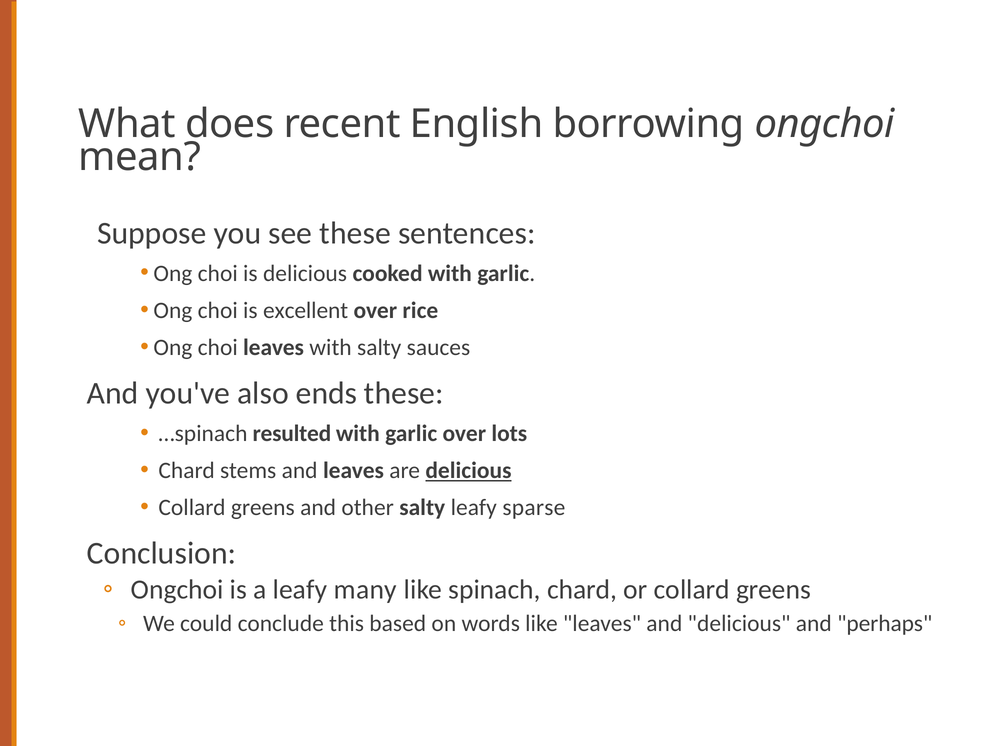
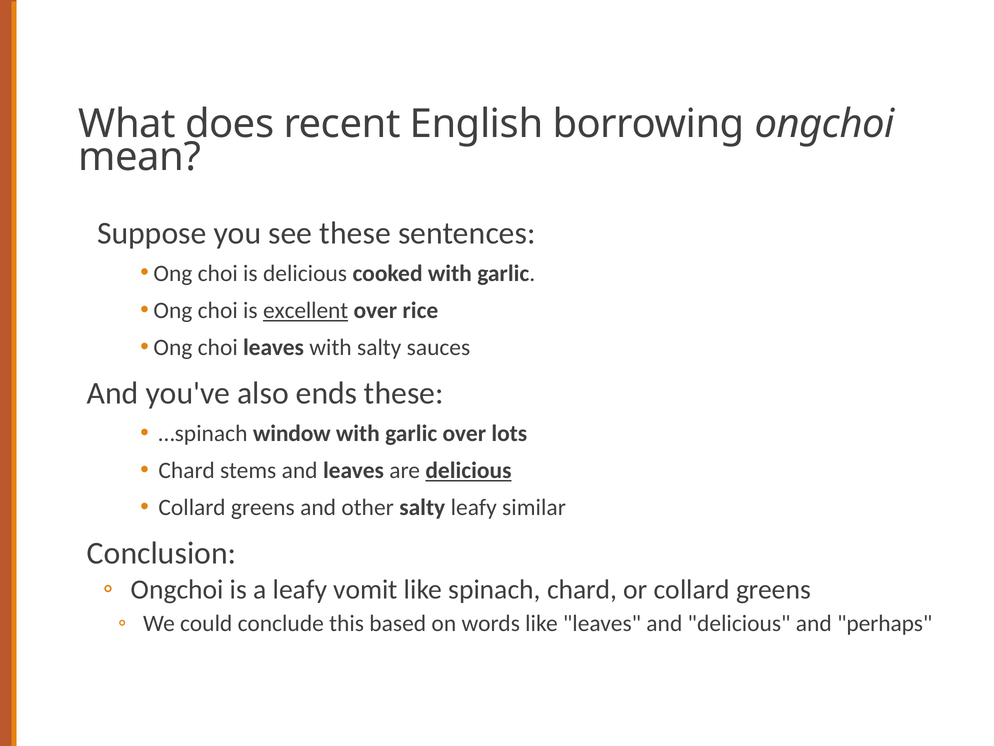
excellent underline: none -> present (306, 310)
resulted: resulted -> window (292, 433)
sparse: sparse -> similar (534, 507)
many: many -> vomit (365, 589)
